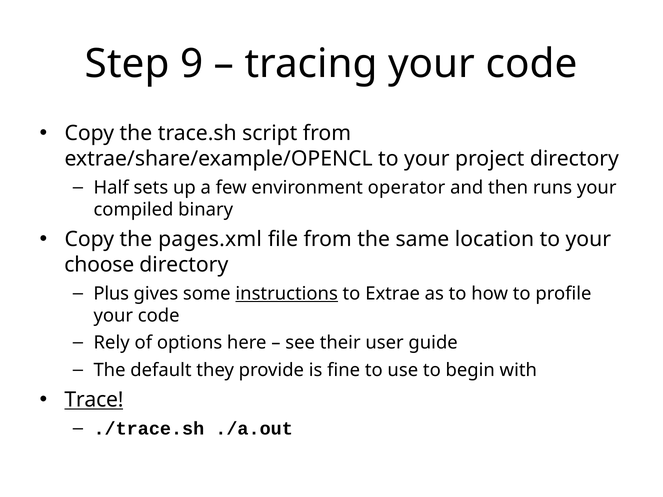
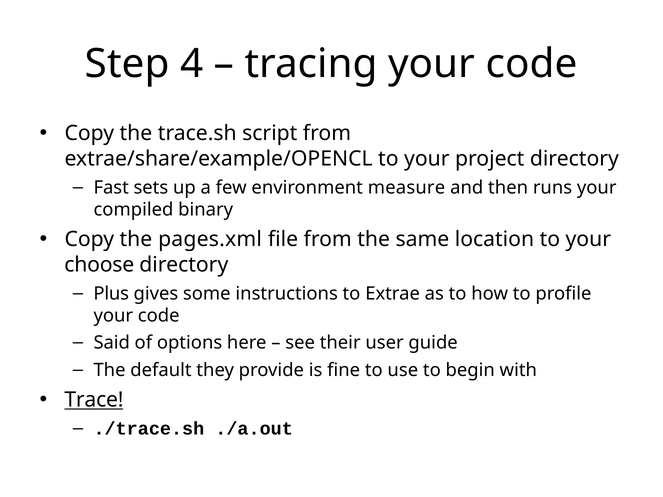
9: 9 -> 4 (192, 64)
Half: Half -> Fast (111, 188)
operator: operator -> measure (407, 188)
instructions underline: present -> none (287, 294)
Rely: Rely -> Said (112, 343)
